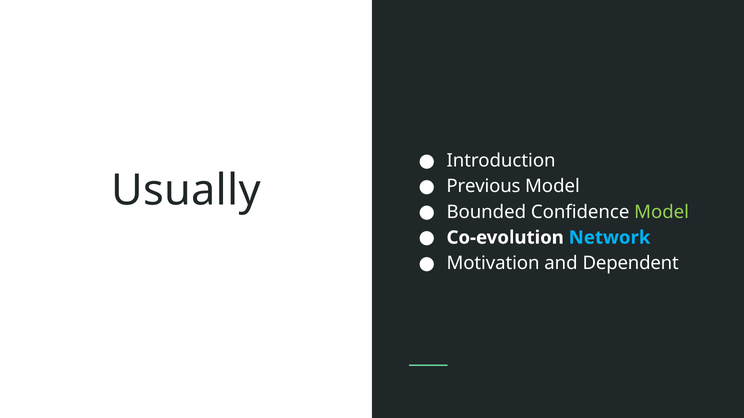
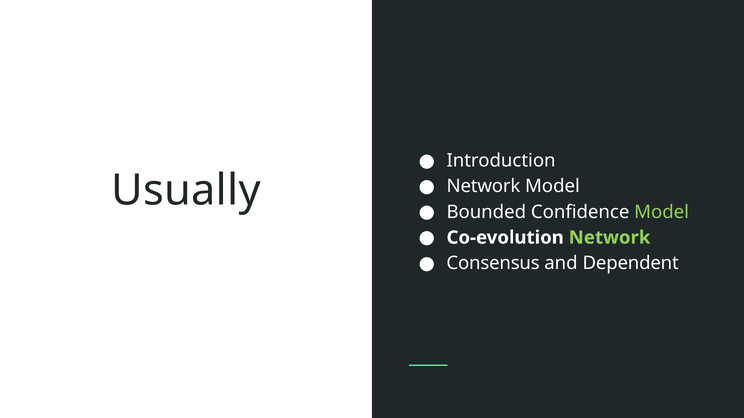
Previous: Previous -> Network (483, 187)
Network colour: light blue -> light green (610, 238)
Motivation: Motivation -> Consensus (493, 264)
